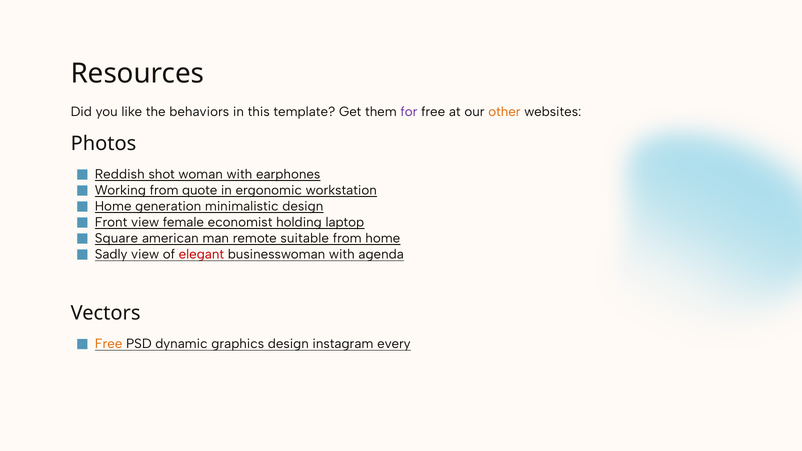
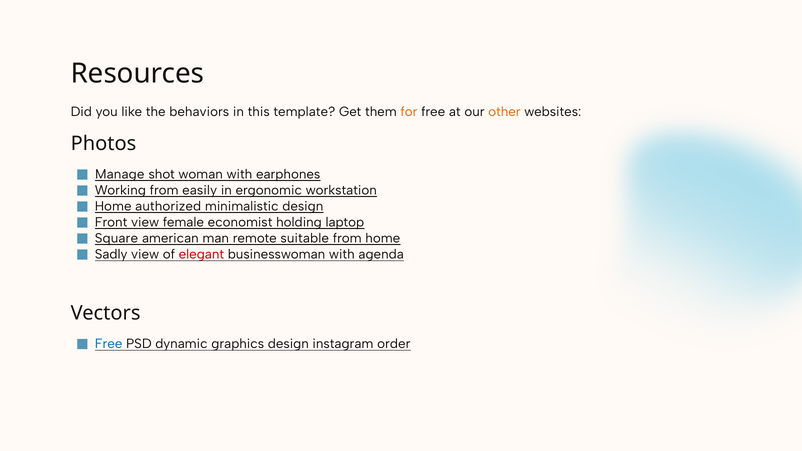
for colour: purple -> orange (409, 112)
Reddish: Reddish -> Manage (120, 174)
quote: quote -> easily (200, 190)
generation: generation -> authorized (168, 206)
Free colour: orange -> blue (109, 344)
every: every -> order (394, 344)
